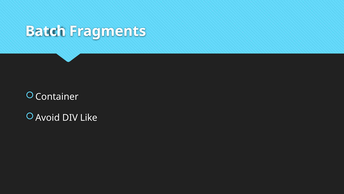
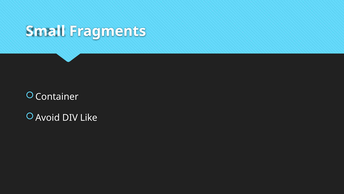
Batch: Batch -> Small (45, 31)
